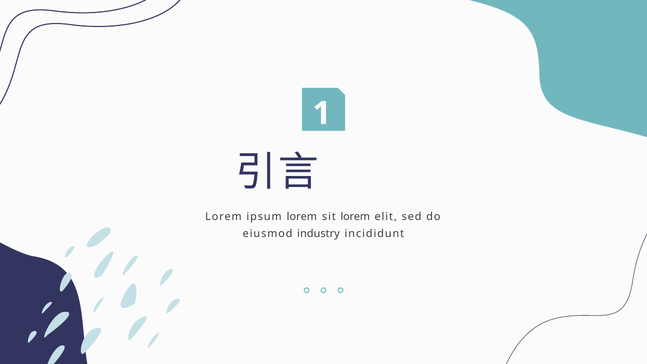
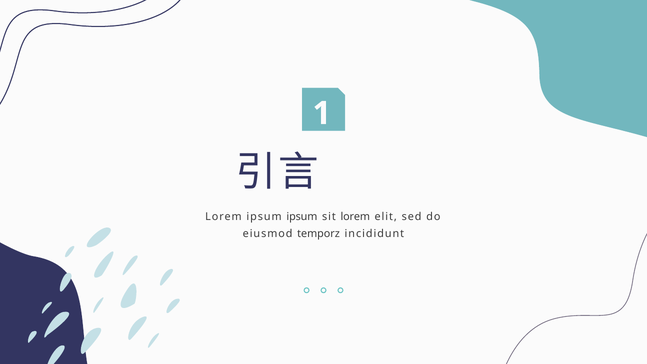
ipsum lorem: lorem -> ipsum (302, 217)
industry: industry -> temporz (319, 234)
